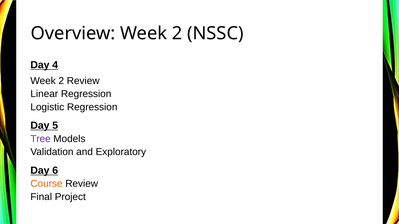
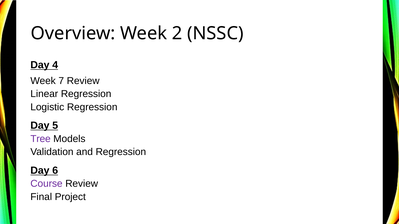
2: 2 -> 7 (61, 81)
and Exploratory: Exploratory -> Regression (121, 152)
Course colour: orange -> purple (46, 184)
